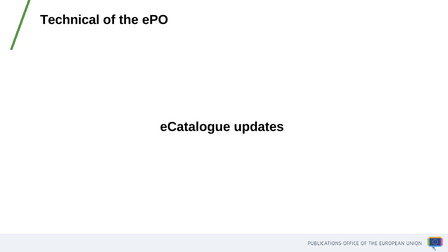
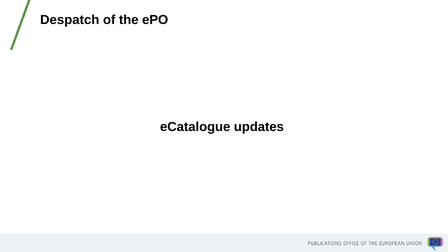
Technical: Technical -> Despatch (70, 20)
